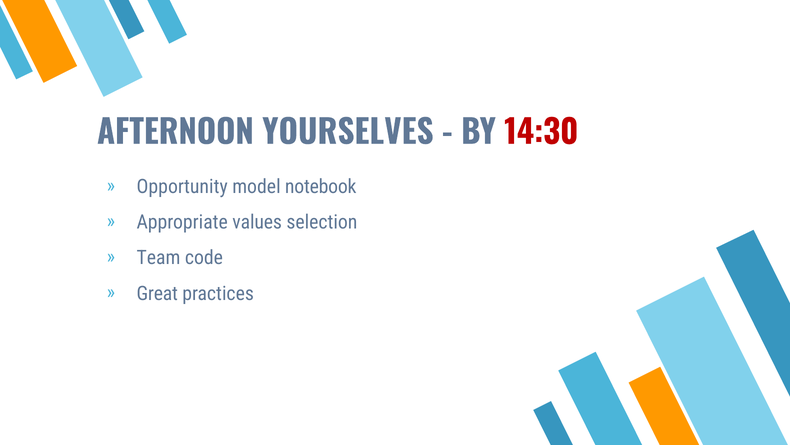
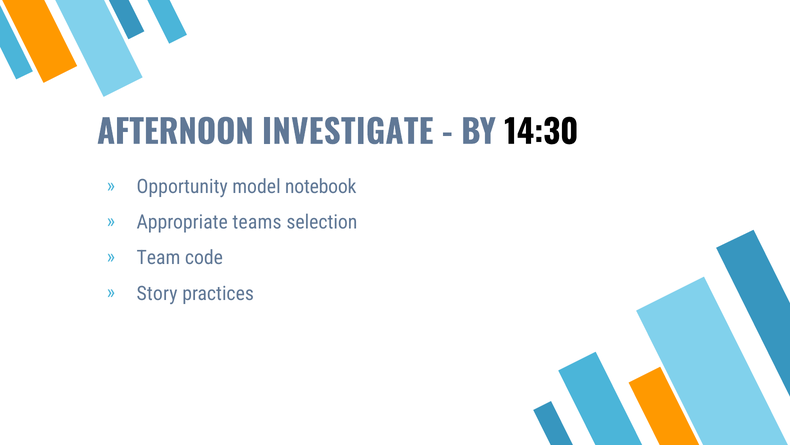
YOURSELVES: YOURSELVES -> INVESTIGATE (348, 133)
14:30 colour: red -> black (541, 133)
values: values -> teams (257, 222)
Great: Great -> Story (157, 293)
